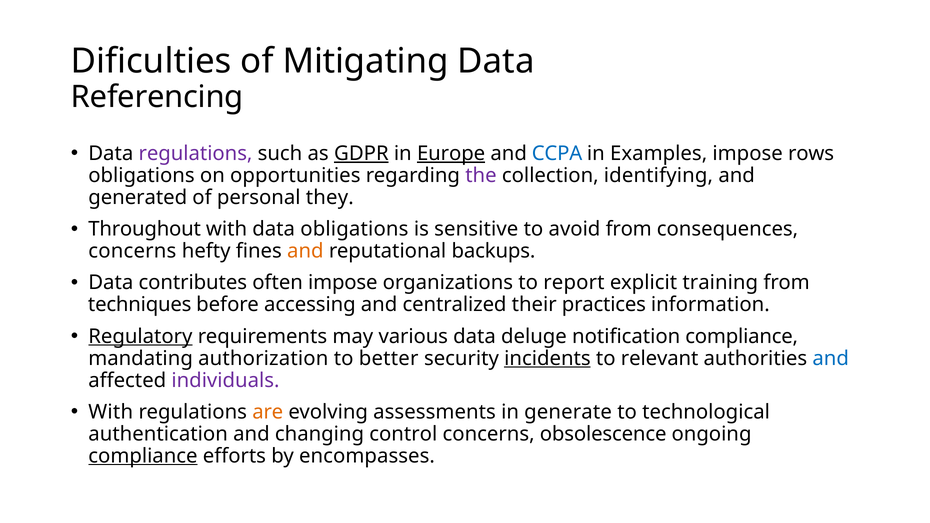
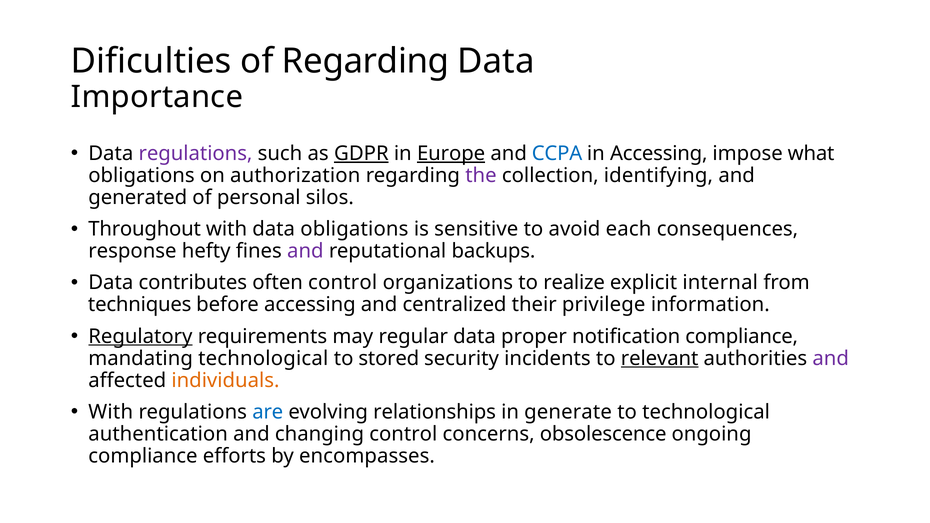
of Mitigating: Mitigating -> Regarding (366, 61)
Referencing: Referencing -> Importance (157, 97)
in Examples: Examples -> Accessing (659, 154)
rows: rows -> what (811, 154)
opportunities: opportunities -> authorization (295, 176)
they: they -> silos (330, 198)
avoid from: from -> each (629, 229)
concerns: concerns -> response (132, 251)
and colour: orange -> purple (305, 251)
often impose: impose -> control (343, 283)
report: report -> realize (574, 283)
training: training -> internal (720, 283)
practices: practices -> privilege (604, 305)
various: various -> regular (413, 336)
deluge: deluge -> proper (534, 336)
mandating authorization: authorization -> technological (263, 358)
better: better -> stored (389, 358)
incidents underline: present -> none (547, 358)
relevant underline: none -> present (660, 358)
and colour: blue -> purple (831, 358)
individuals colour: purple -> orange (225, 380)
are colour: orange -> blue (268, 412)
assessments: assessments -> relationships (435, 412)
compliance underline: present -> none (143, 456)
